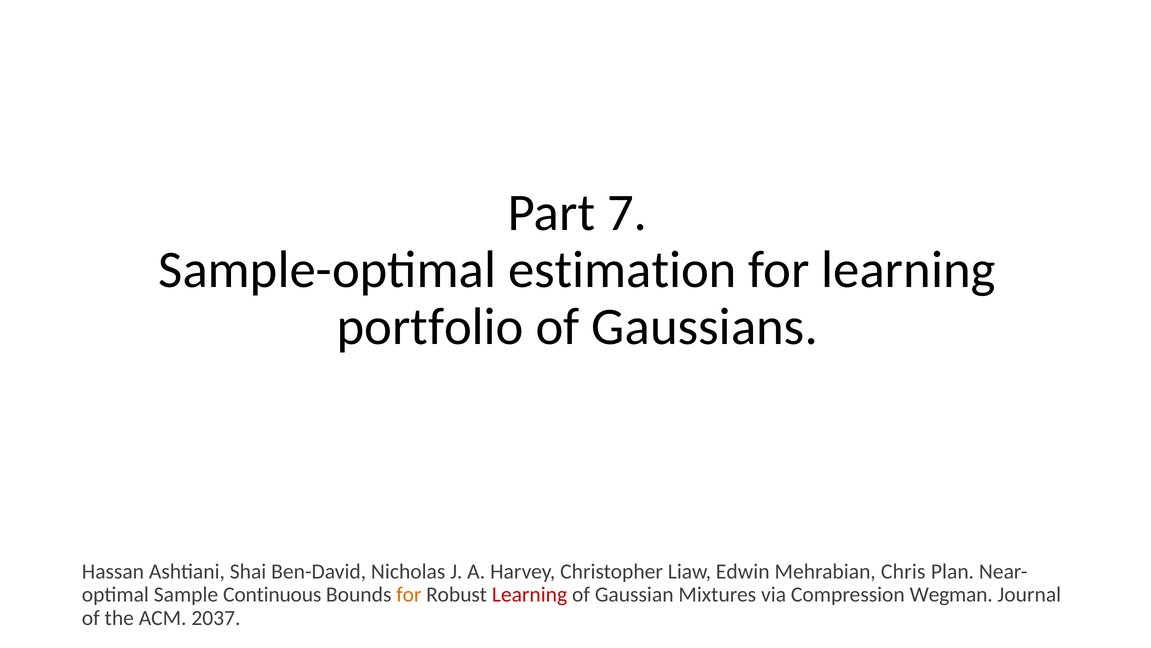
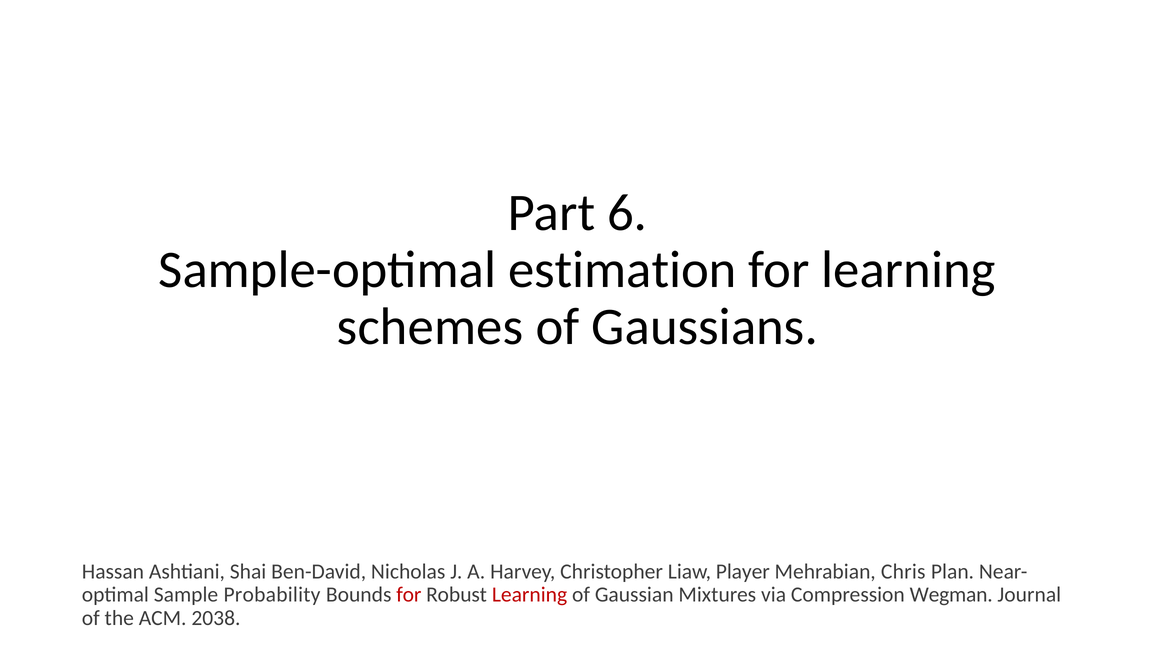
7: 7 -> 6 (627, 212)
portfolio: portfolio -> schemes (430, 327)
Edwin: Edwin -> Player (743, 571)
Continuous: Continuous -> Probability (272, 594)
for colour: orange -> red (409, 594)
2037: 2037 -> 2038 (216, 618)
